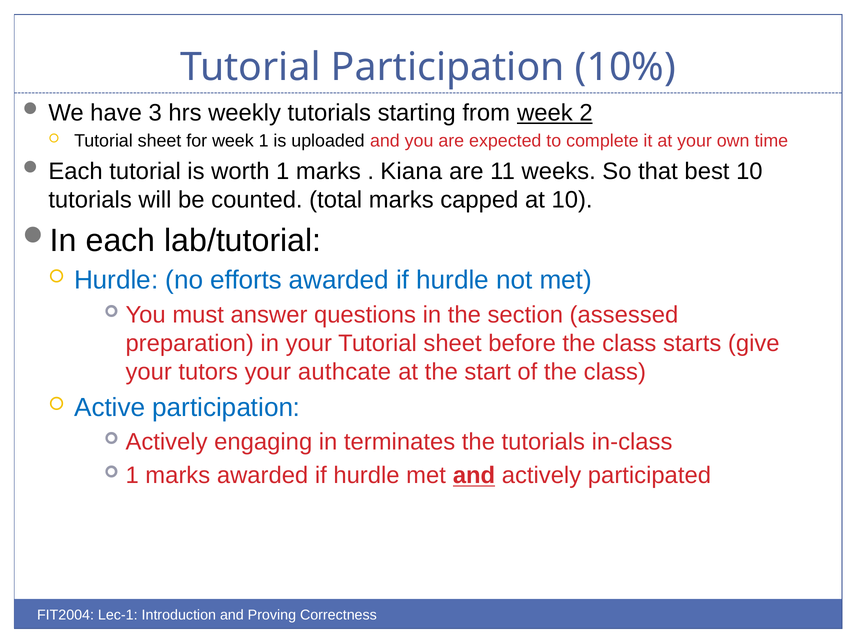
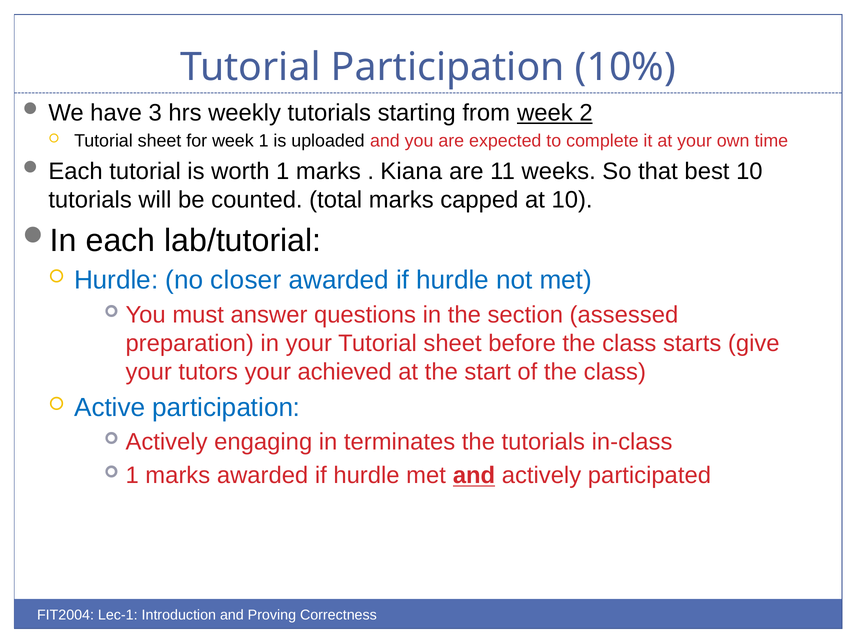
efforts: efforts -> closer (246, 280)
authcate: authcate -> achieved (345, 372)
